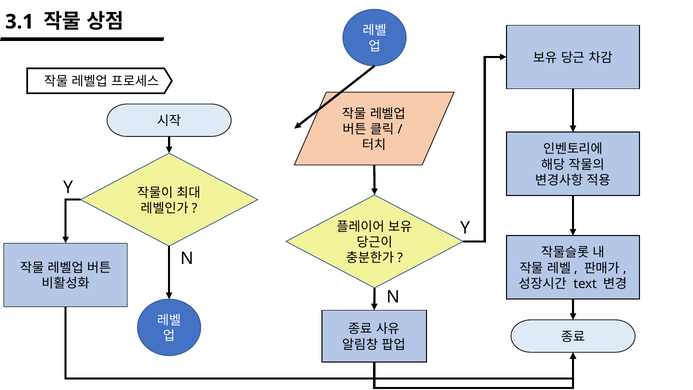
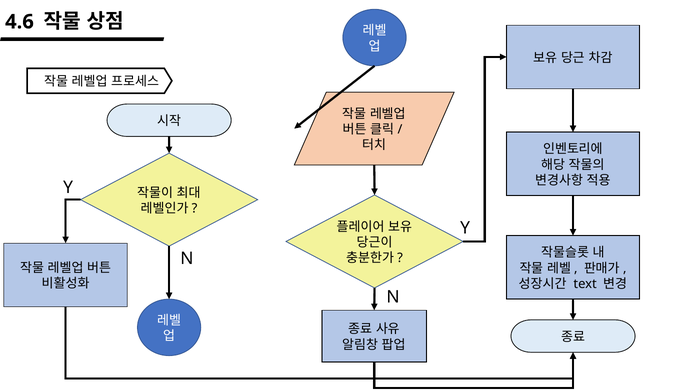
3.1: 3.1 -> 4.6 (19, 22)
